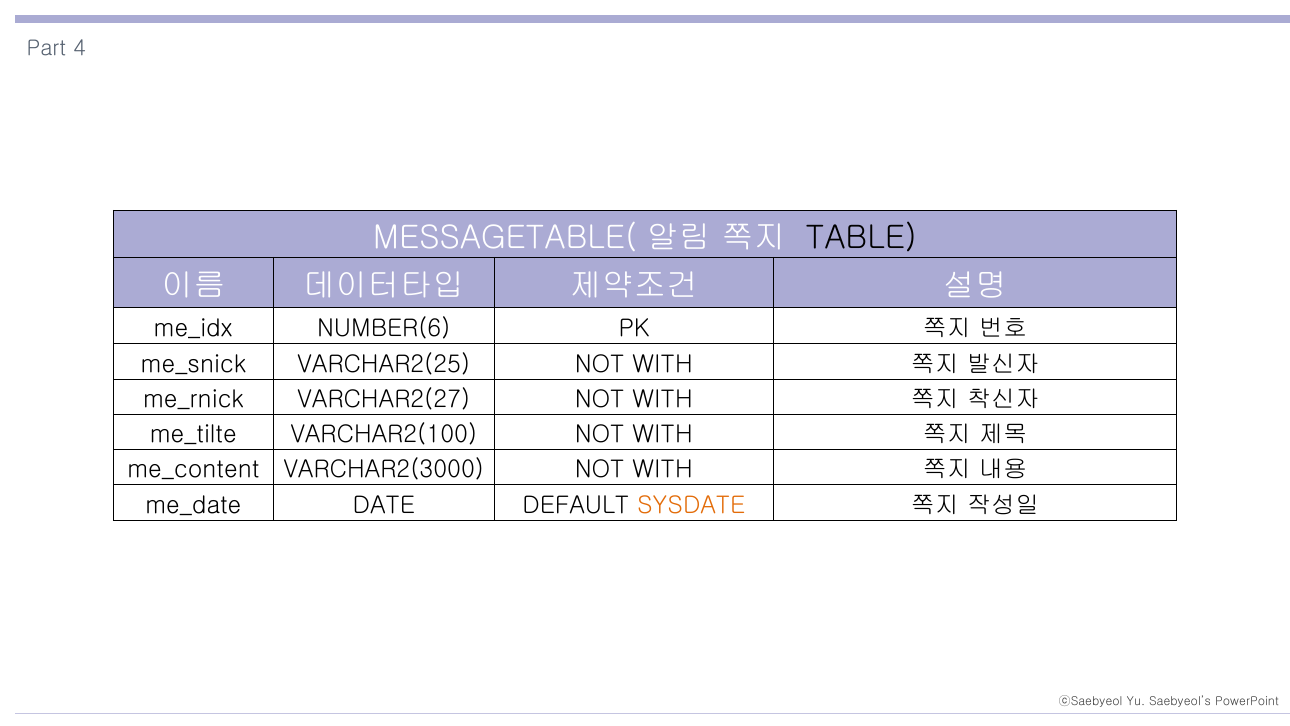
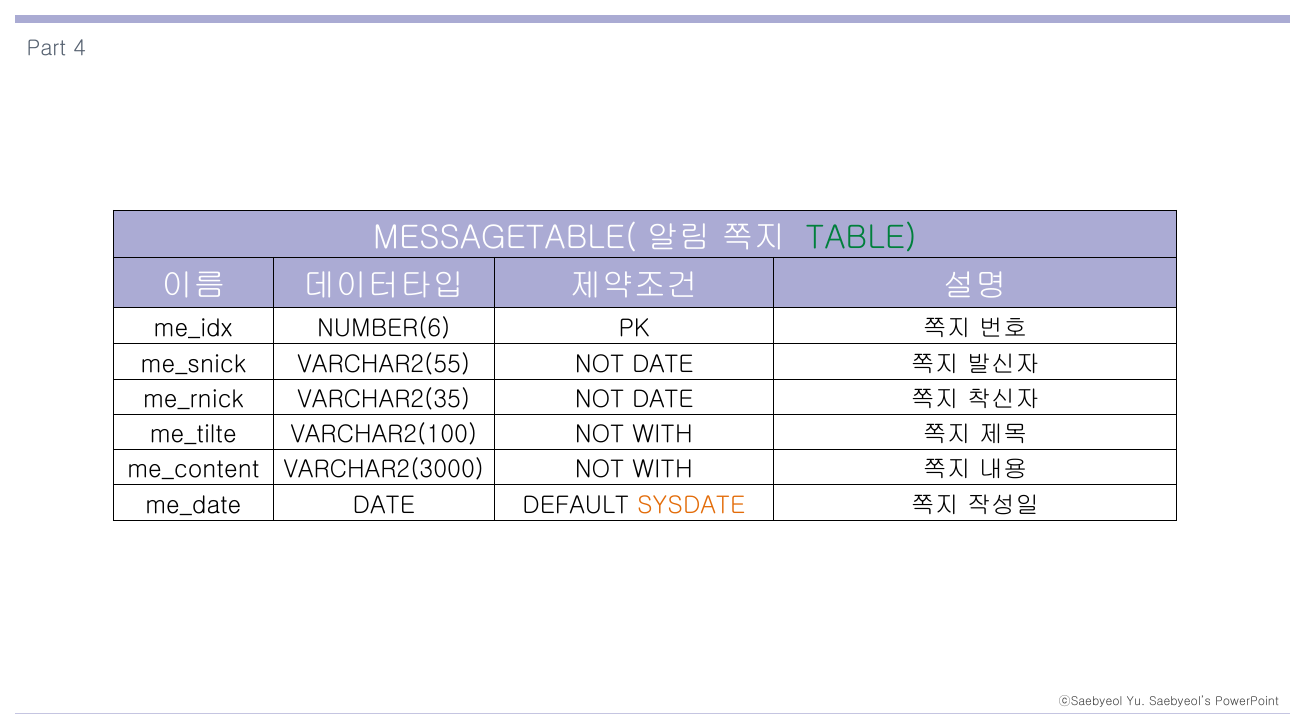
TABLE colour: black -> green (861, 237)
VARCHAR2(25: VARCHAR2(25 -> VARCHAR2(55 (384, 364)
WITH: WITH -> DATE (663, 364)
VARCHAR2(27: VARCHAR2(27 -> VARCHAR2(35 (384, 399)
WITH: WITH -> DATE (663, 399)
